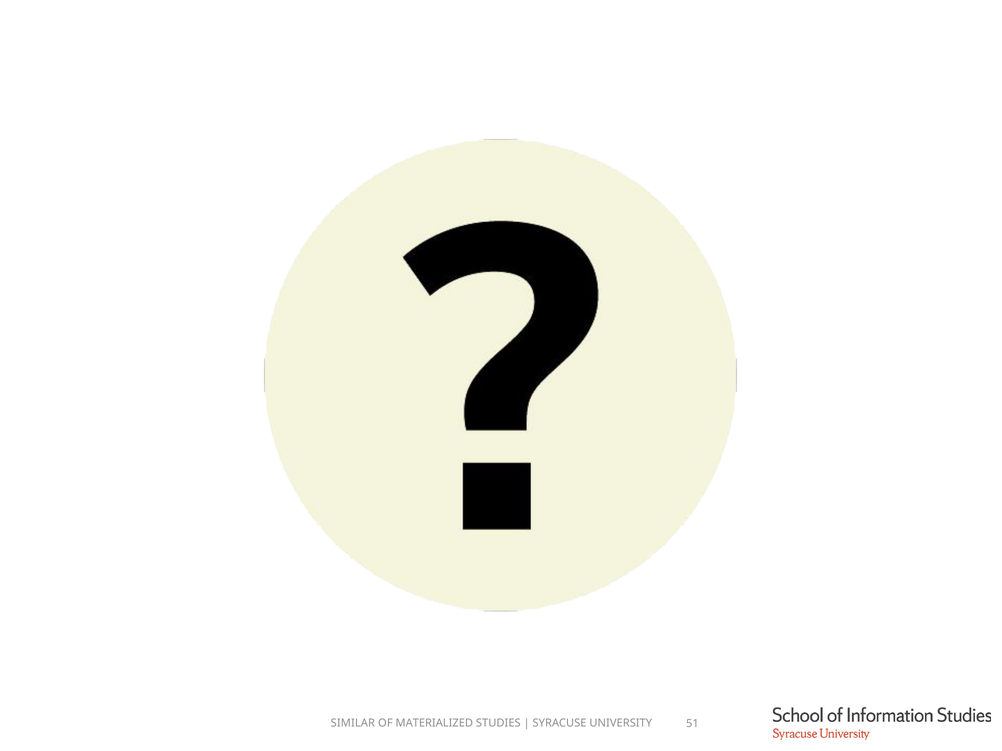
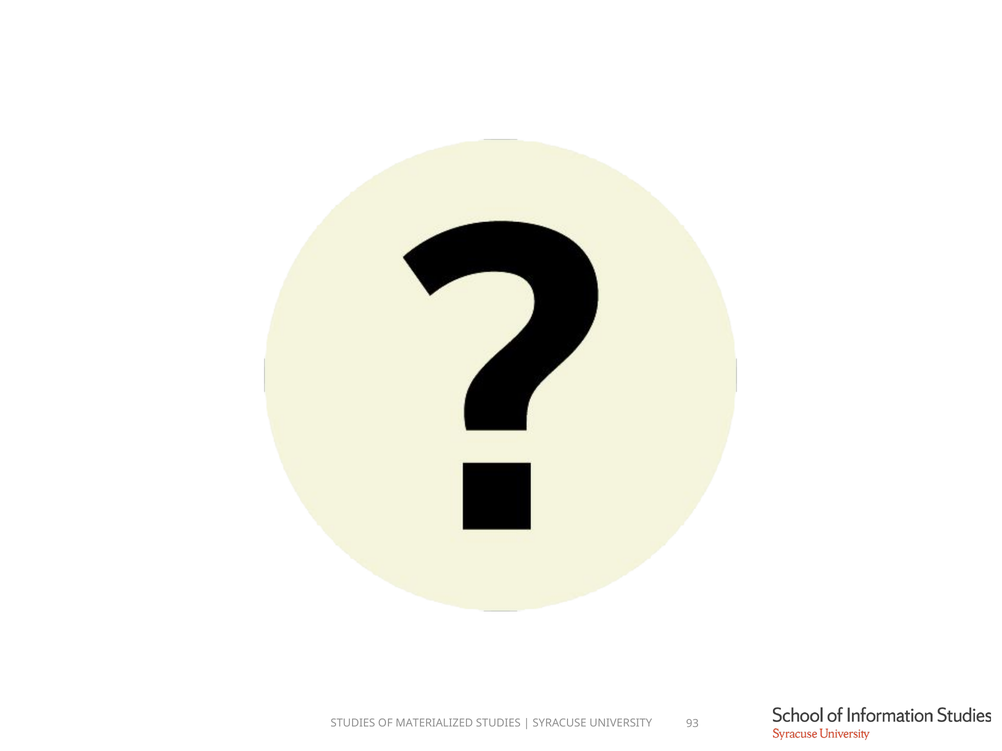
SIMILAR: SIMILAR -> STUDIES (353, 724)
51: 51 -> 93 (692, 724)
